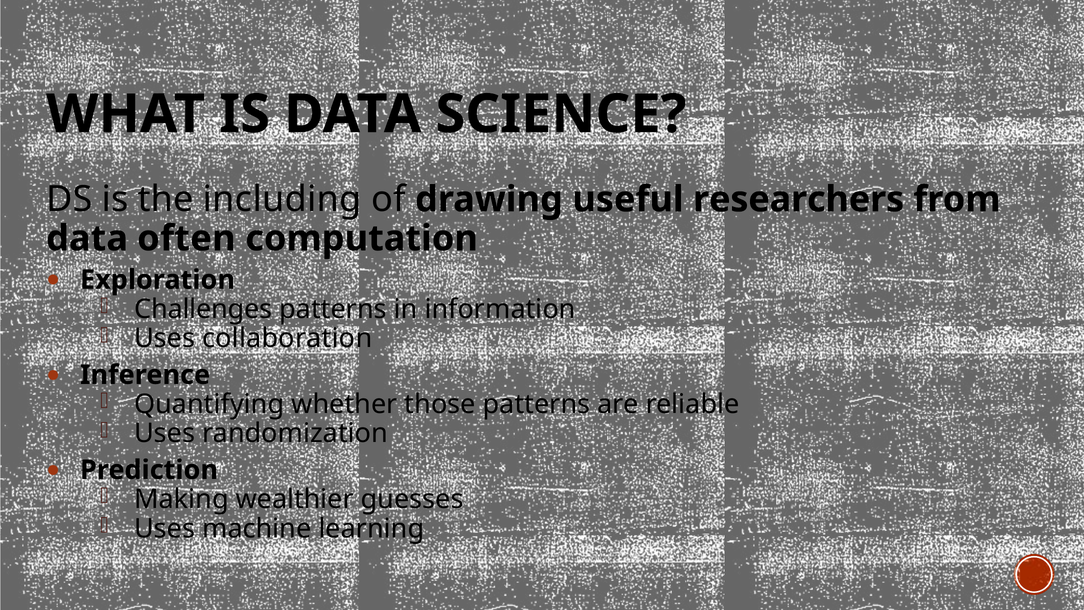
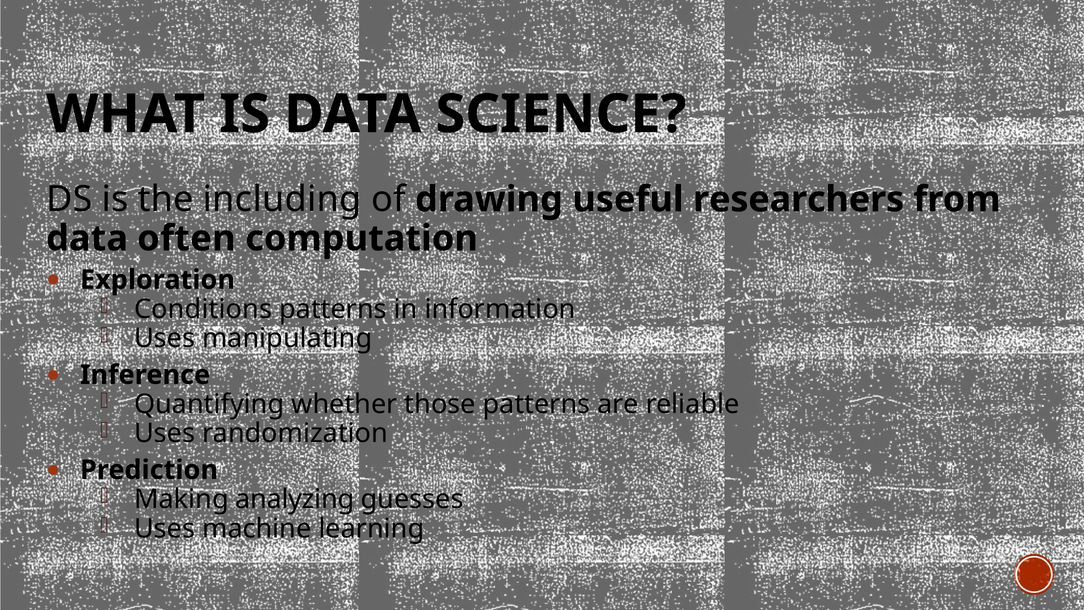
Challenges: Challenges -> Conditions (203, 309)
collaboration: collaboration -> manipulating (287, 338)
wealthier: wealthier -> analyzing (295, 499)
